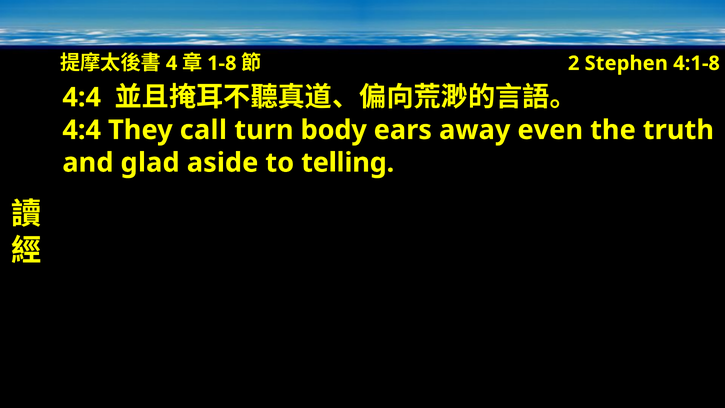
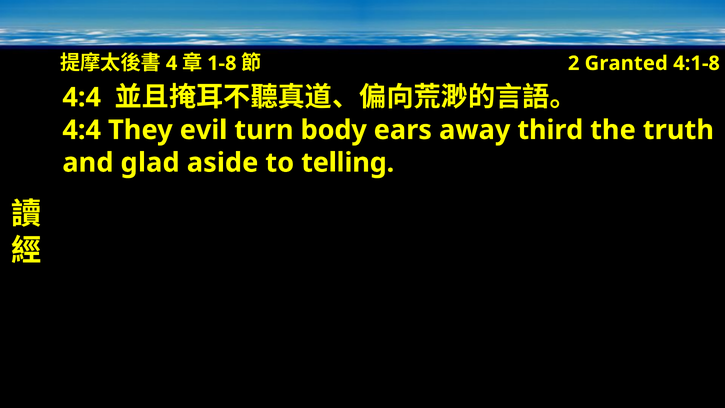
Stephen: Stephen -> Granted (626, 63)
call: call -> evil (204, 130)
even: even -> third (550, 130)
